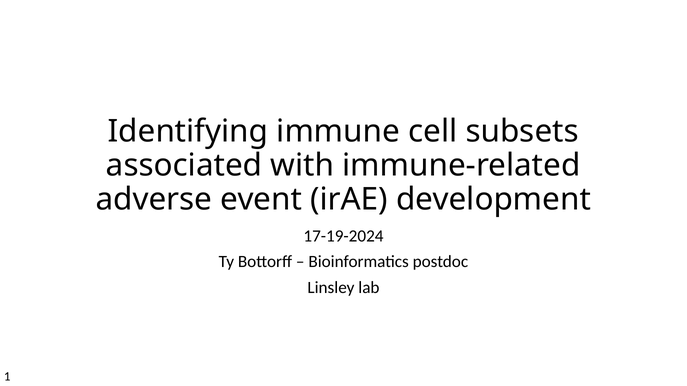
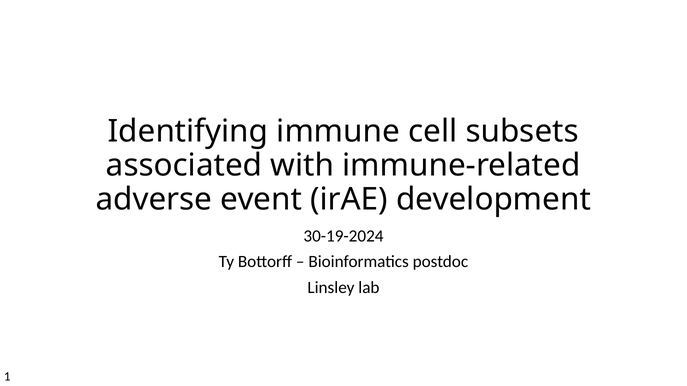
17-19-2024: 17-19-2024 -> 30-19-2024 (343, 236)
